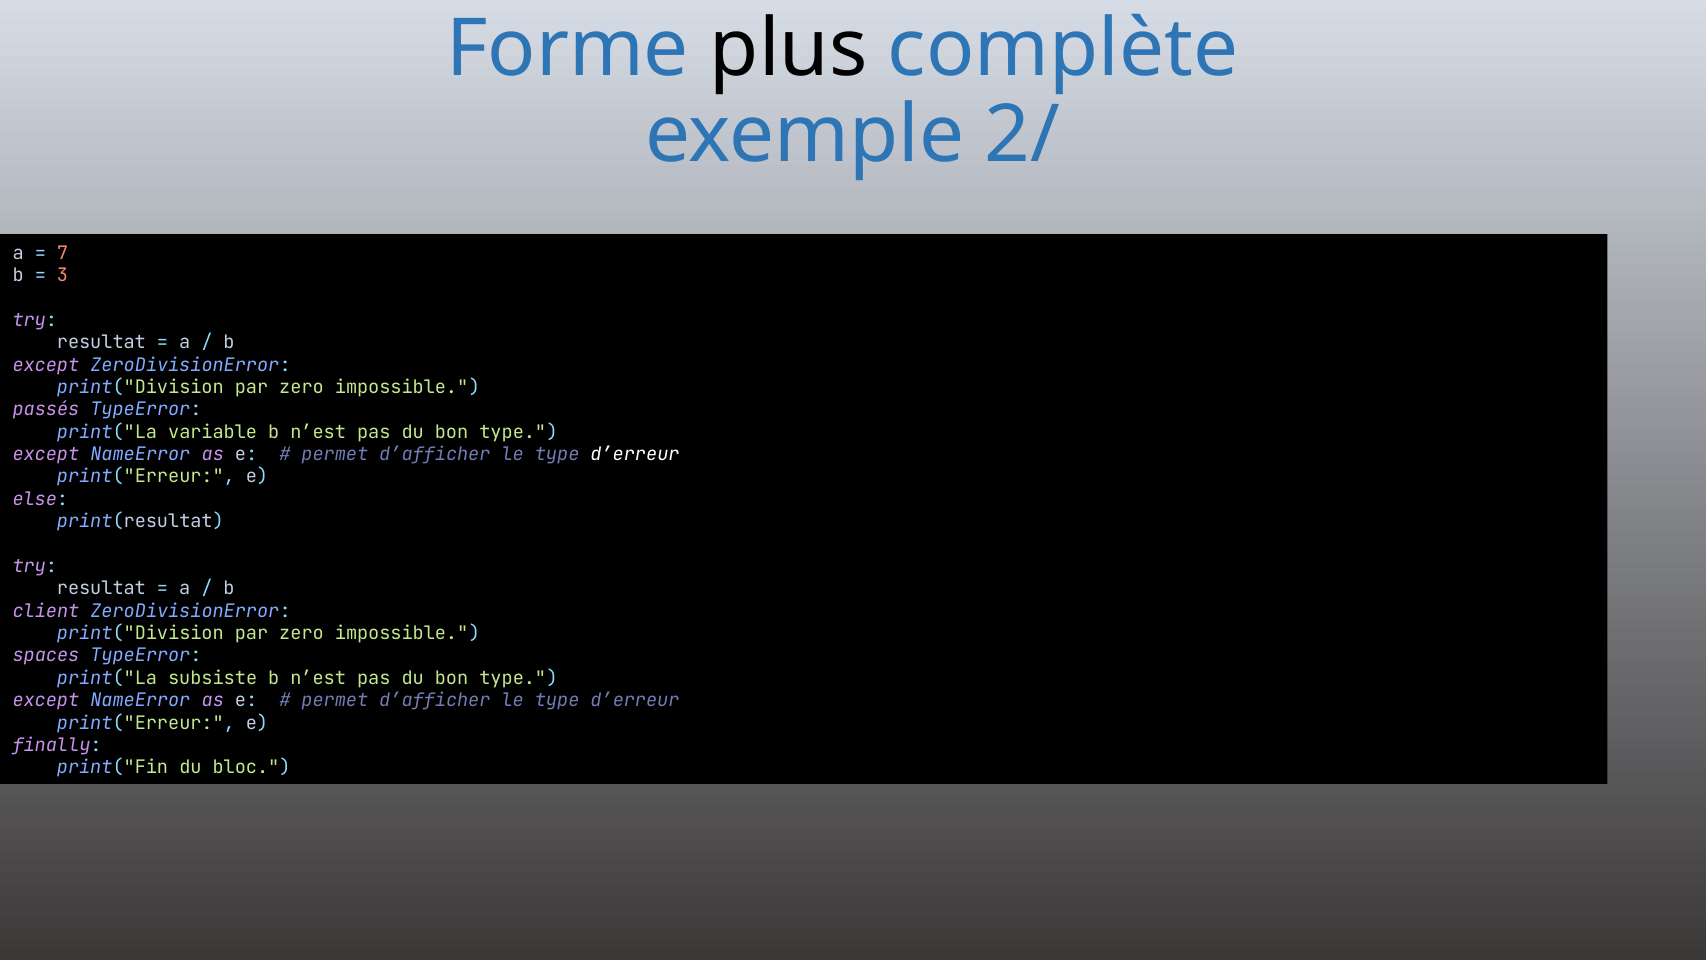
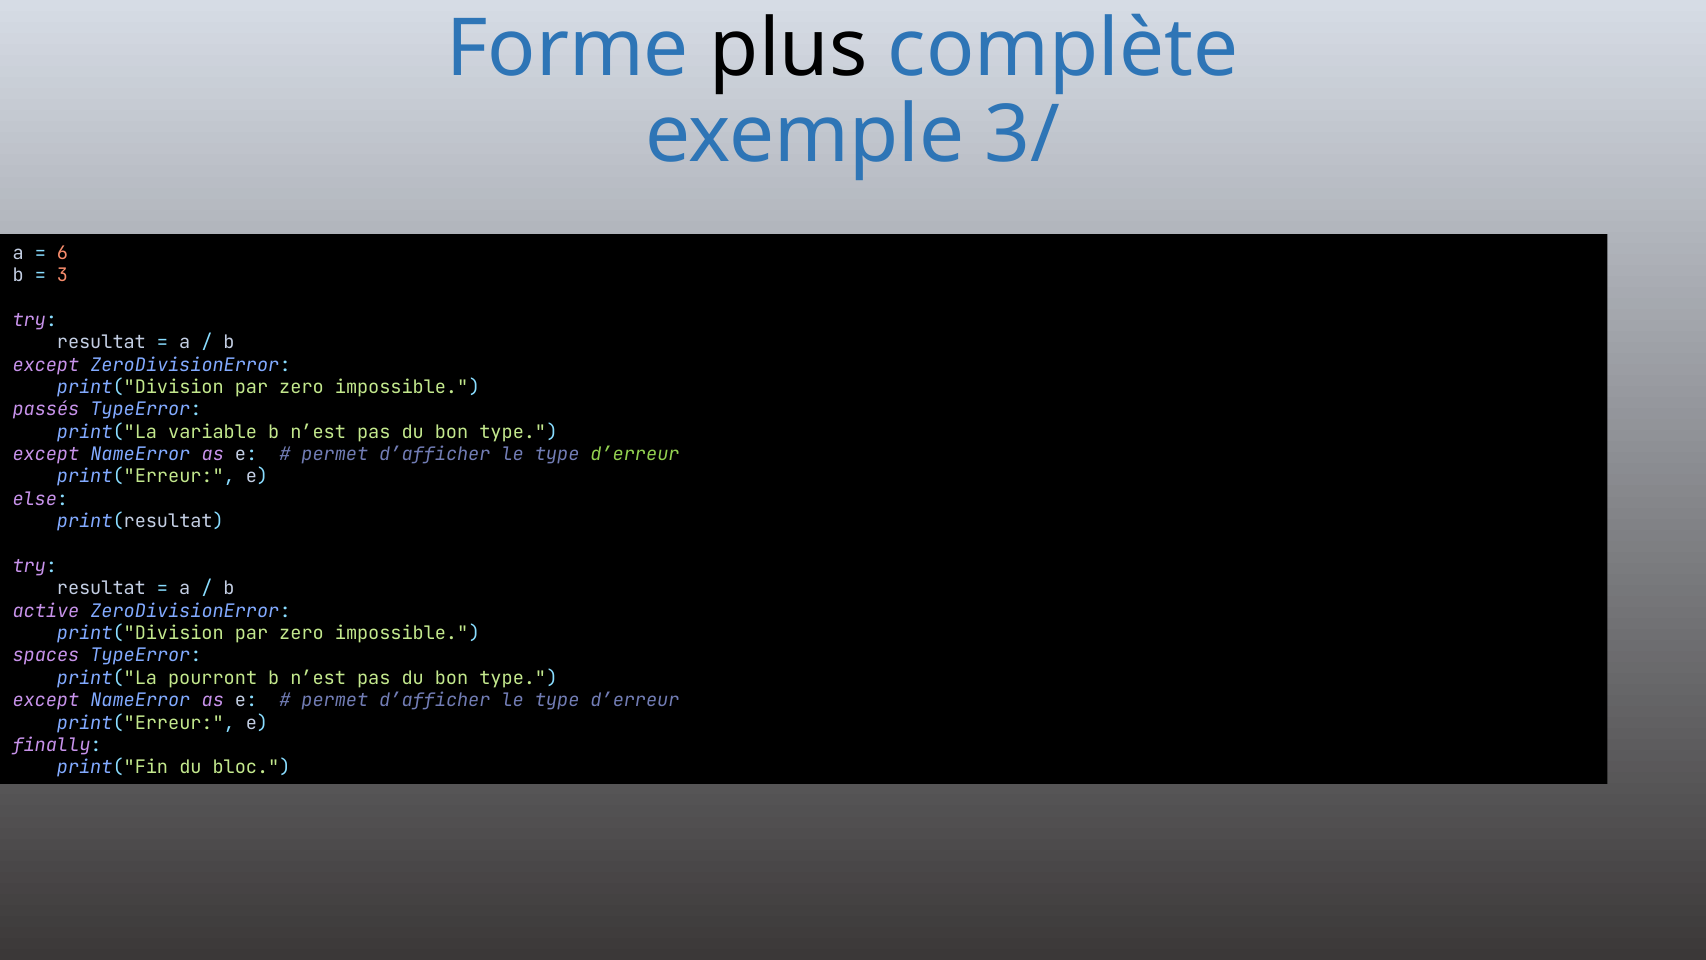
2/: 2/ -> 3/ (1023, 135)
7: 7 -> 6 (63, 253)
d’erreur colour: white -> light green (635, 454)
client: client -> active (46, 611)
subsiste: subsiste -> pourront (213, 678)
